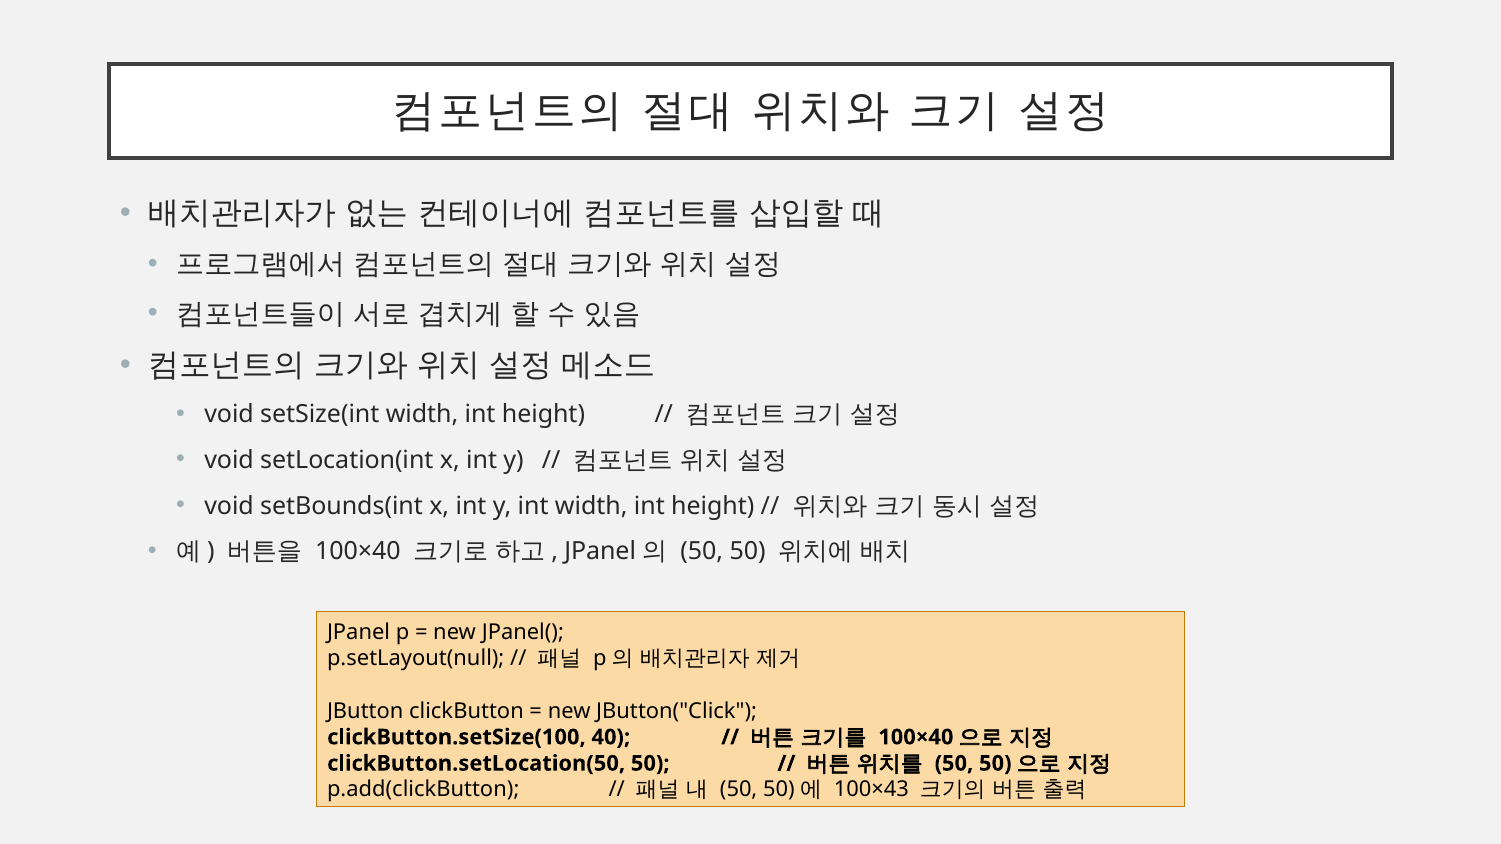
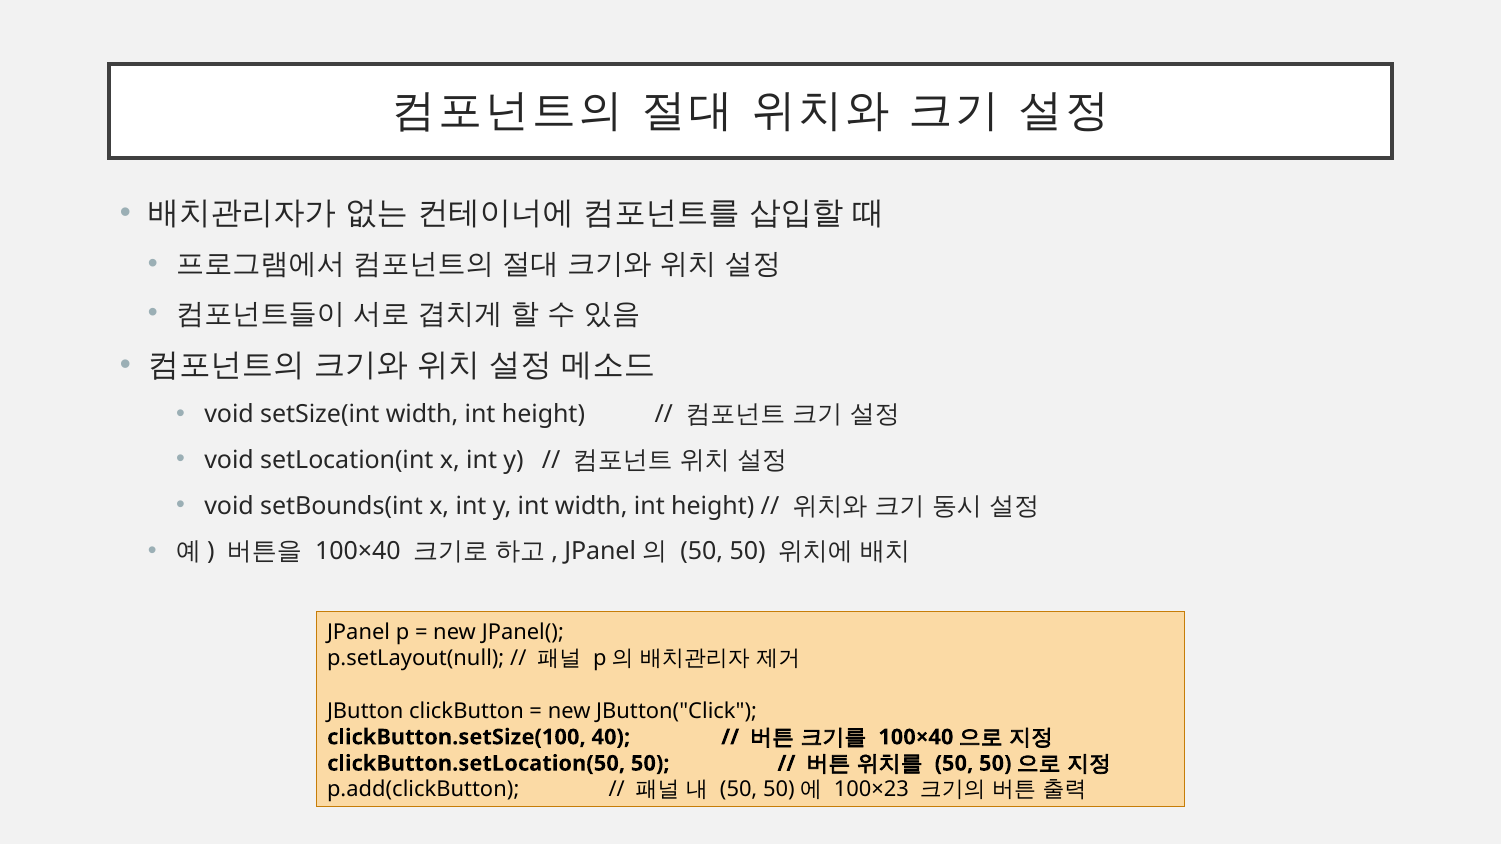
100×43: 100×43 -> 100×23 (871, 790)
